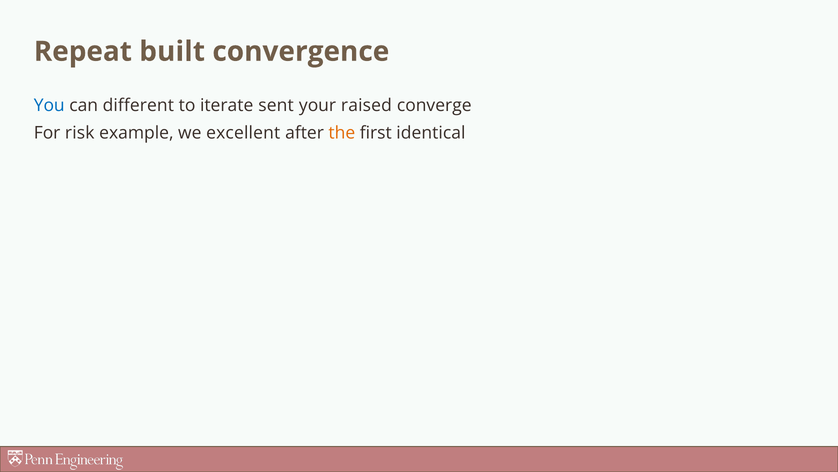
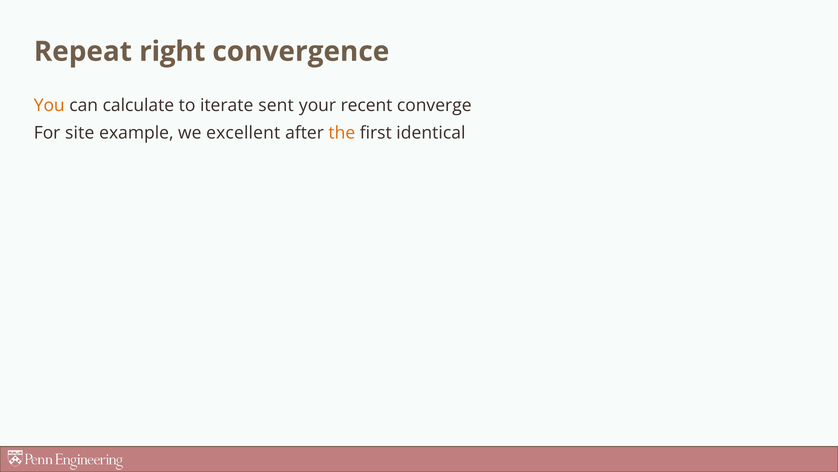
built: built -> right (172, 51)
You colour: blue -> orange (49, 105)
different: different -> calculate (138, 105)
raised: raised -> recent (367, 105)
risk: risk -> site (80, 133)
